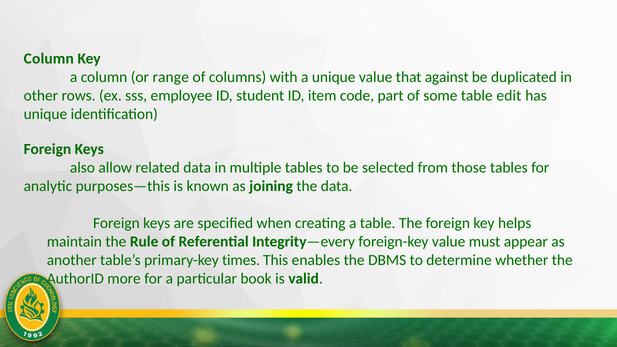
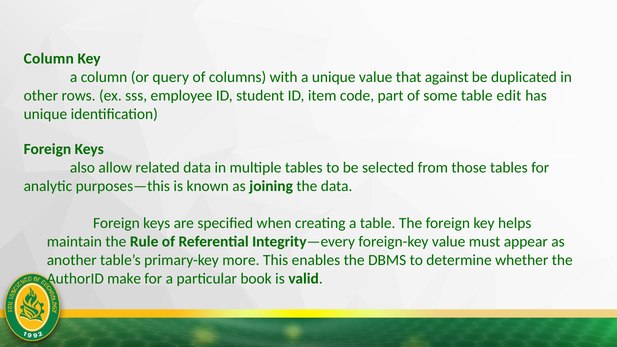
range: range -> query (171, 77)
times: times -> more (241, 260)
more: more -> make (124, 279)
